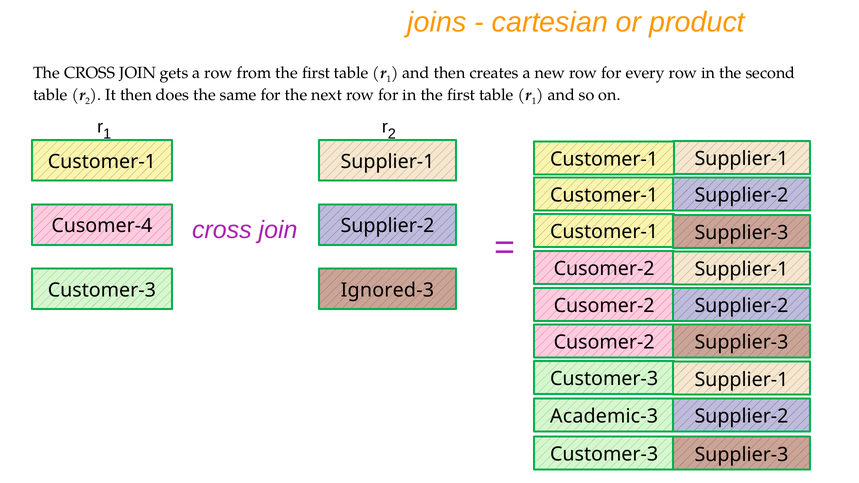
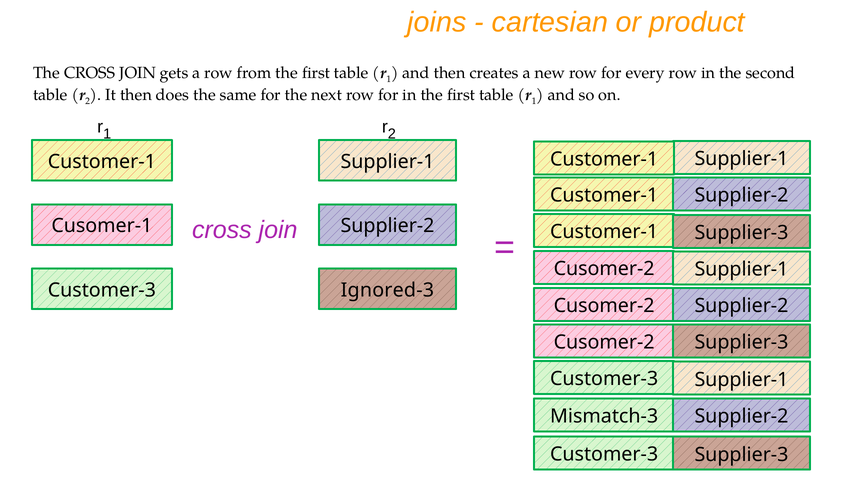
Cusomer-4: Cusomer-4 -> Cusomer-1 (102, 226)
Academic-3: Academic-3 -> Mismatch-3 (604, 416)
